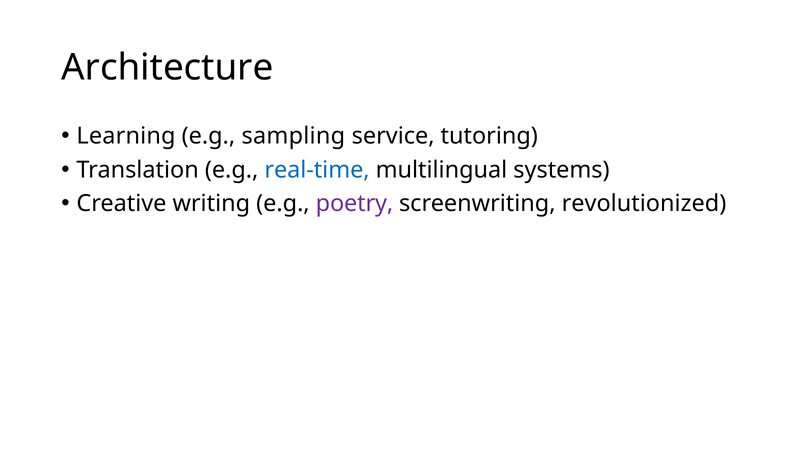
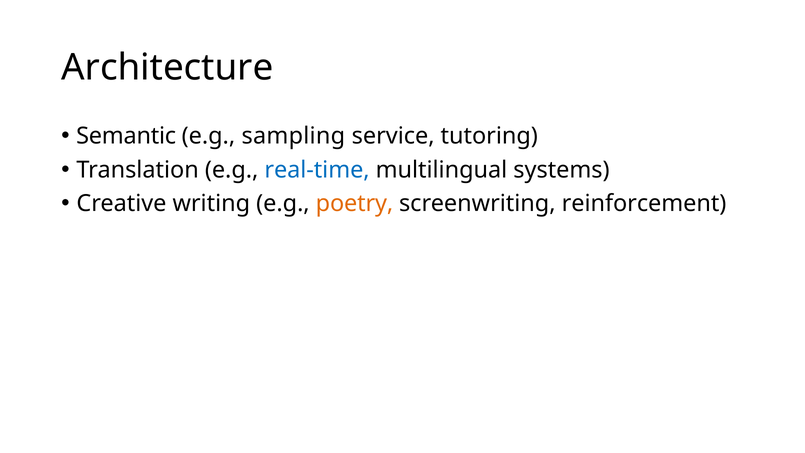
Learning: Learning -> Semantic (126, 136)
poetry colour: purple -> orange (354, 203)
revolutionized: revolutionized -> reinforcement (644, 203)
